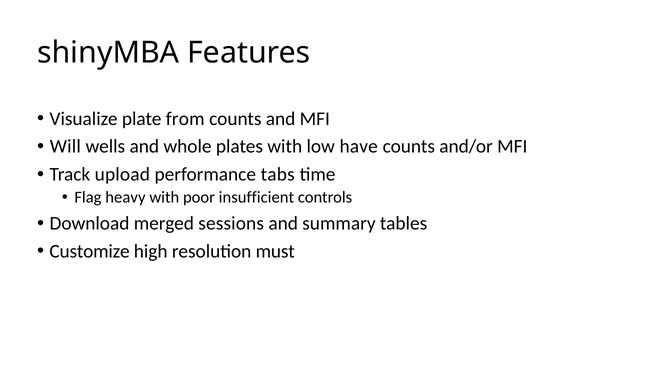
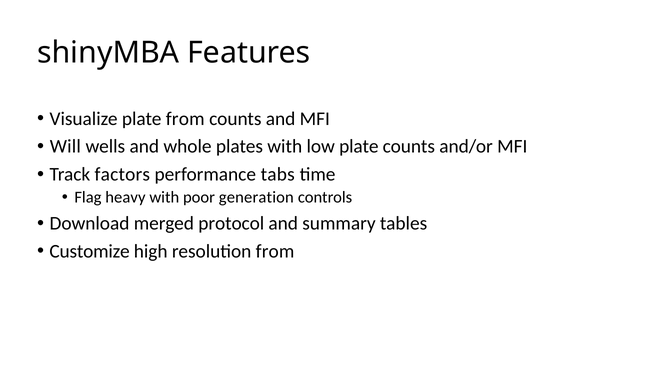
low have: have -> plate (359, 147)
upload: upload -> factors (122, 174)
insufficient: insufficient -> generation (256, 197)
sessions: sessions -> protocol (231, 224)
resolution must: must -> from (275, 251)
